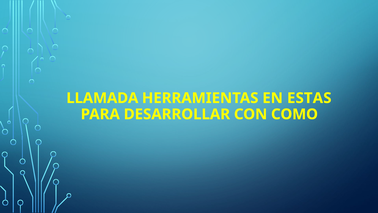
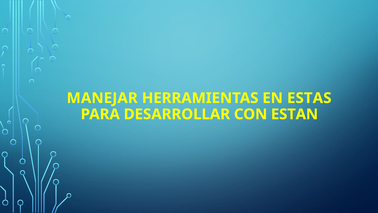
LLAMADA: LLAMADA -> MANEJAR (102, 98)
COMO: COMO -> ESTAN (294, 114)
